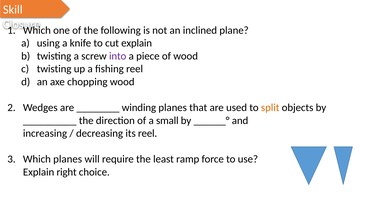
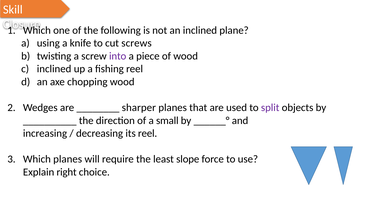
cut explain: explain -> screws (137, 43)
twisting: twisting -> inclined (54, 69)
winding: winding -> sharper (139, 108)
split colour: orange -> purple (270, 108)
ramp: ramp -> slope (188, 160)
